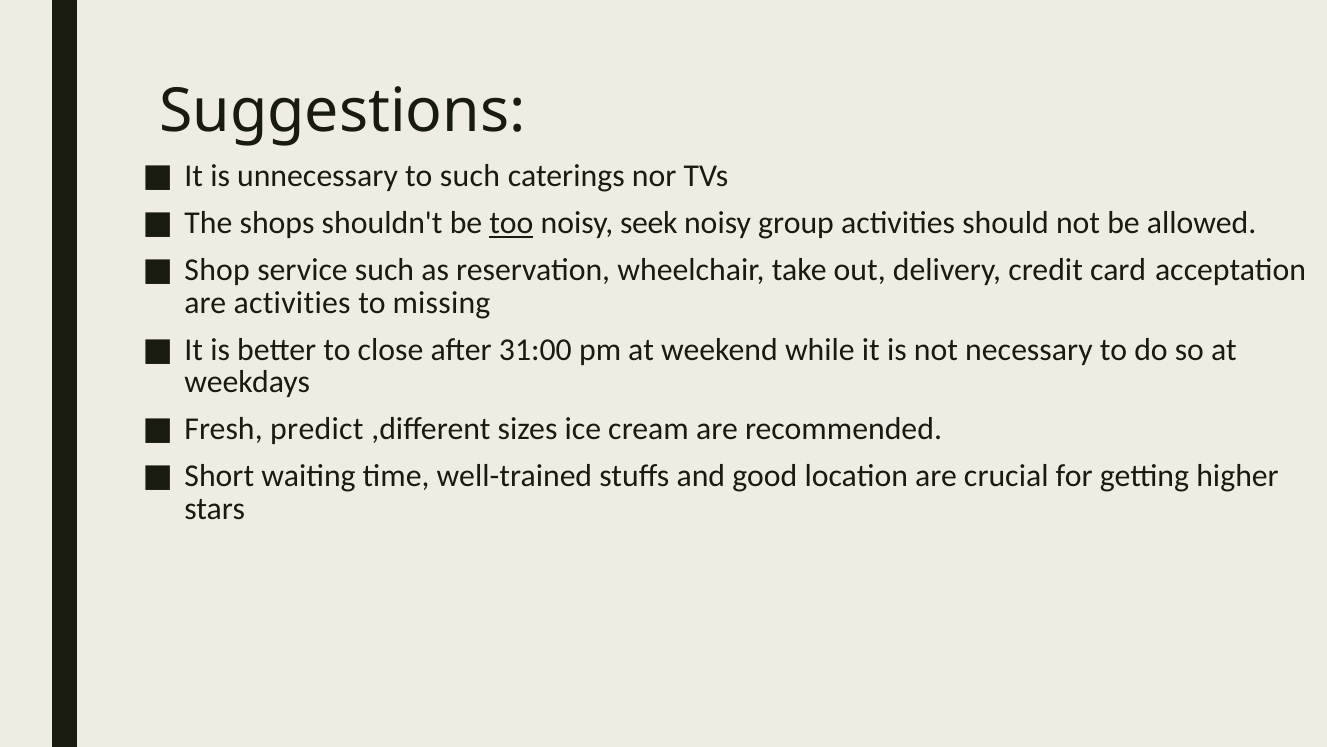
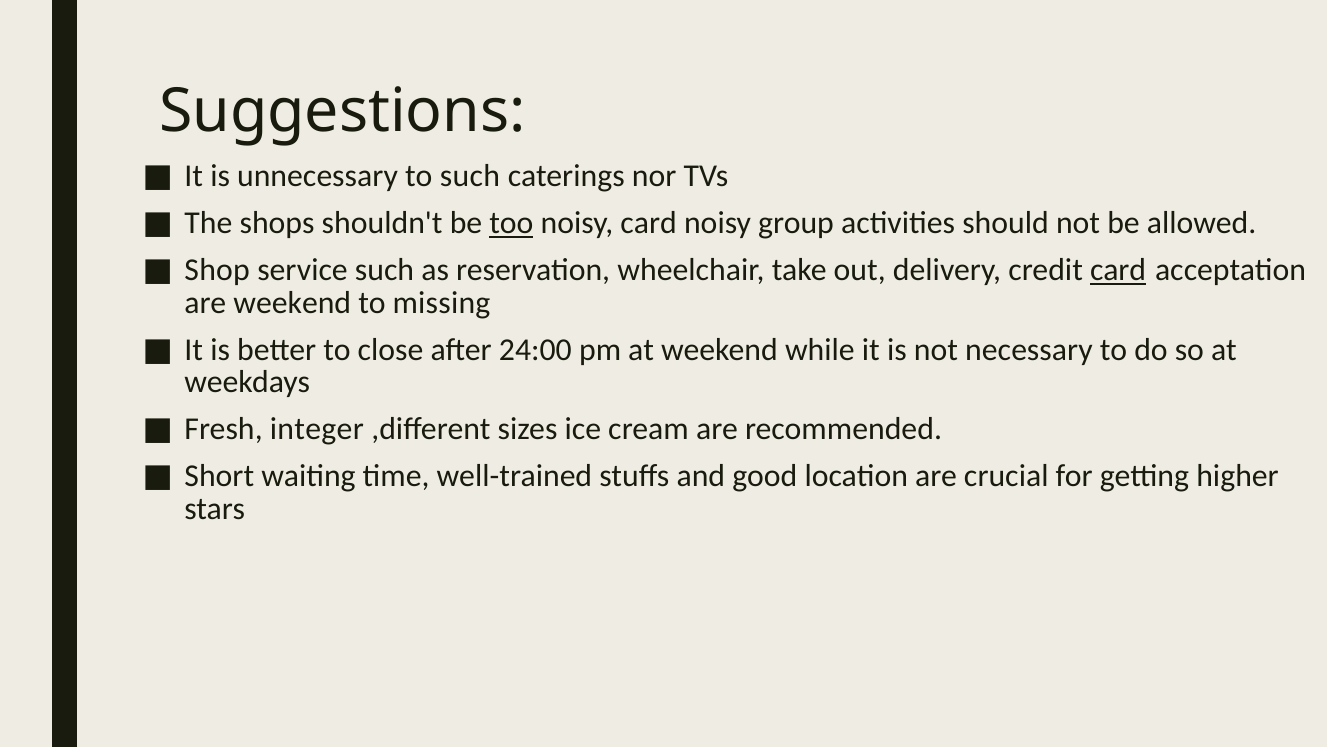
noisy seek: seek -> card (649, 223)
card underline: none -> present (1118, 270)
are activities: activities -> weekend (292, 302)
31:00: 31:00 -> 24:00 (535, 349)
predict: predict -> integer (317, 429)
